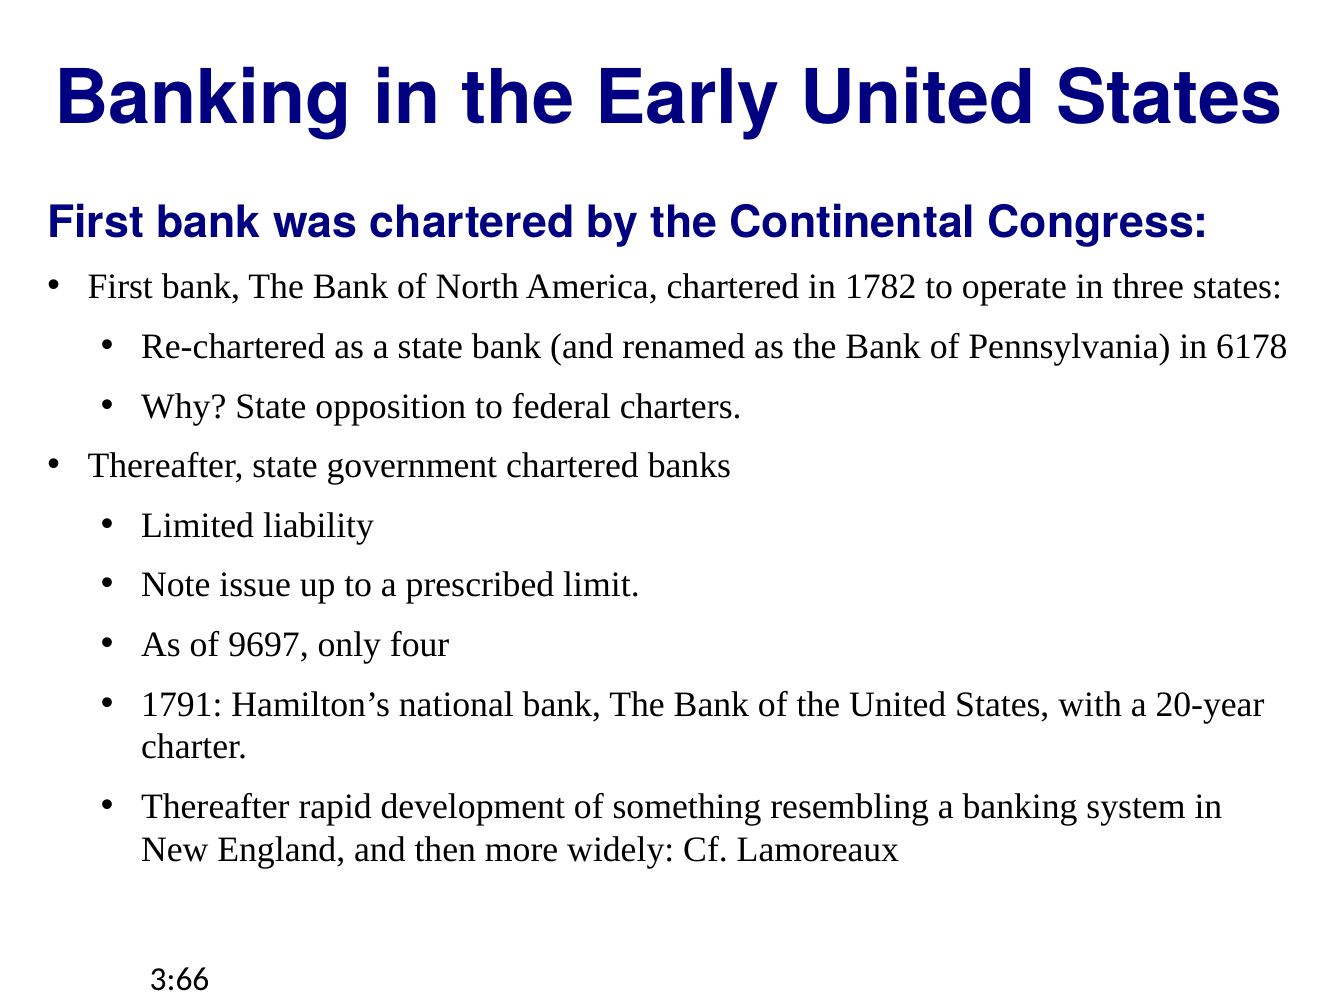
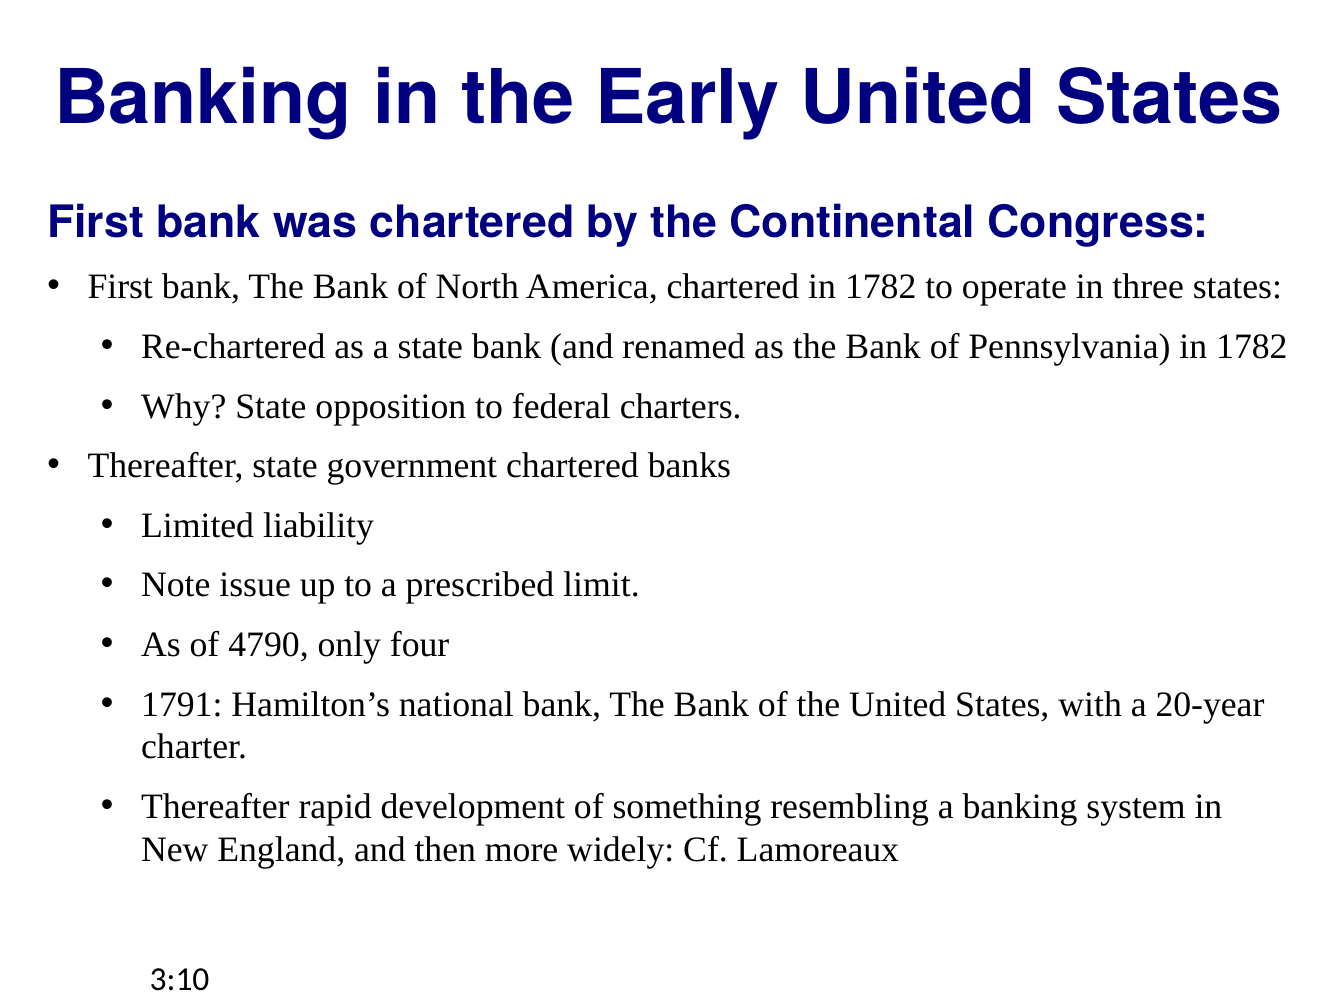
Pennsylvania in 6178: 6178 -> 1782 (1252, 347)
9697: 9697 -> 4790 (269, 645)
3:66: 3:66 -> 3:10 (180, 980)
